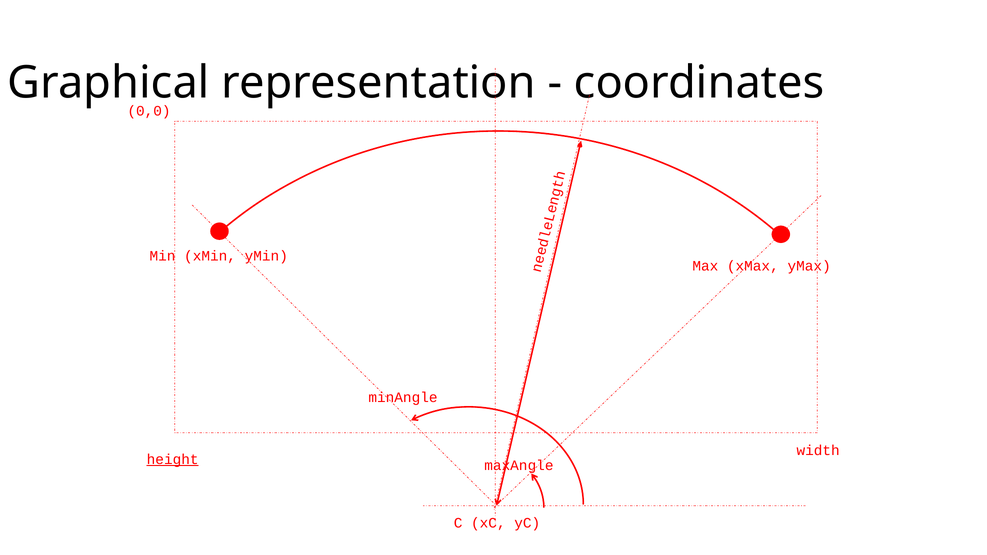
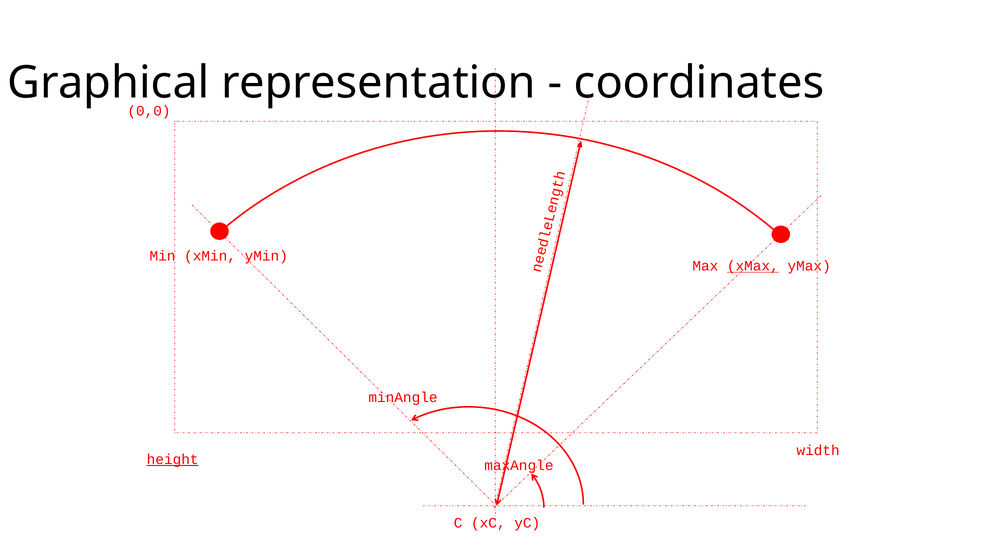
xMax underline: none -> present (753, 266)
